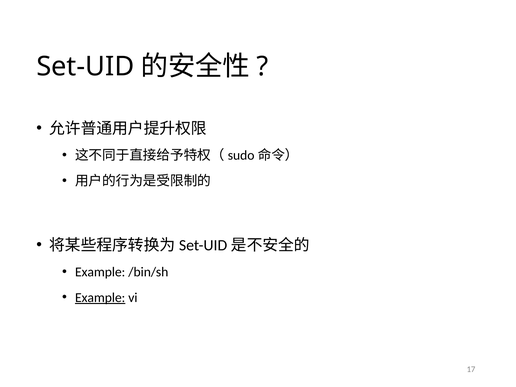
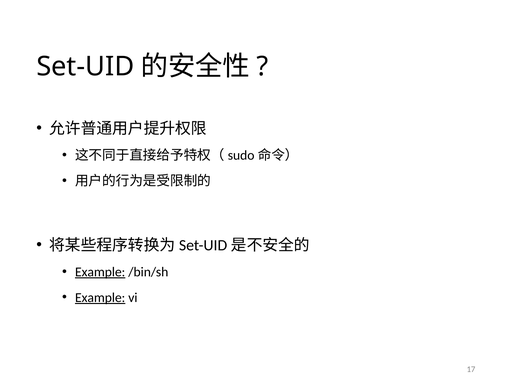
Example underline: none -> present (100, 272)
